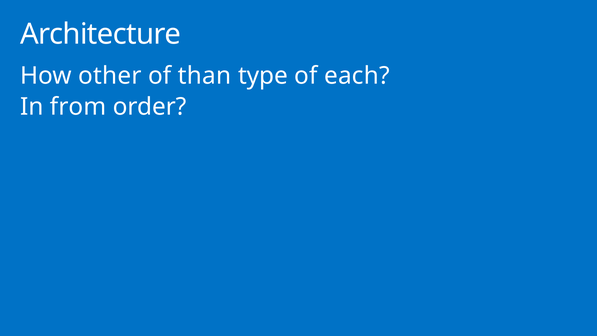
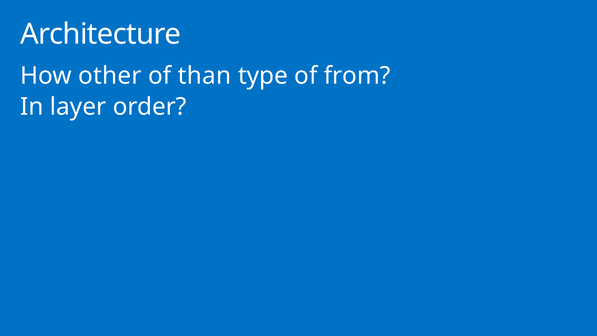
each: each -> from (357, 76)
from: from -> layer (78, 107)
